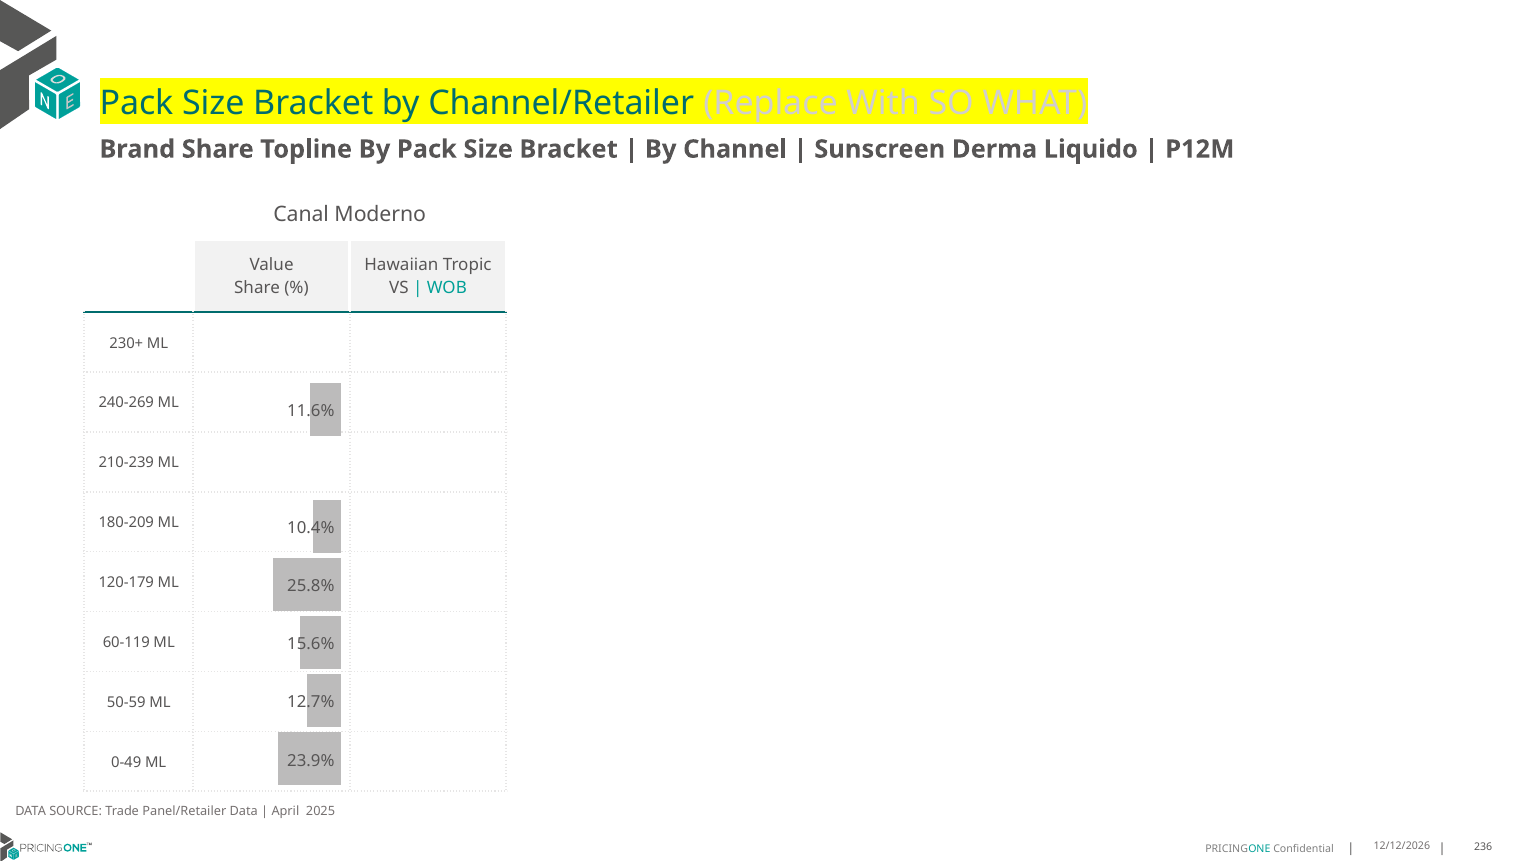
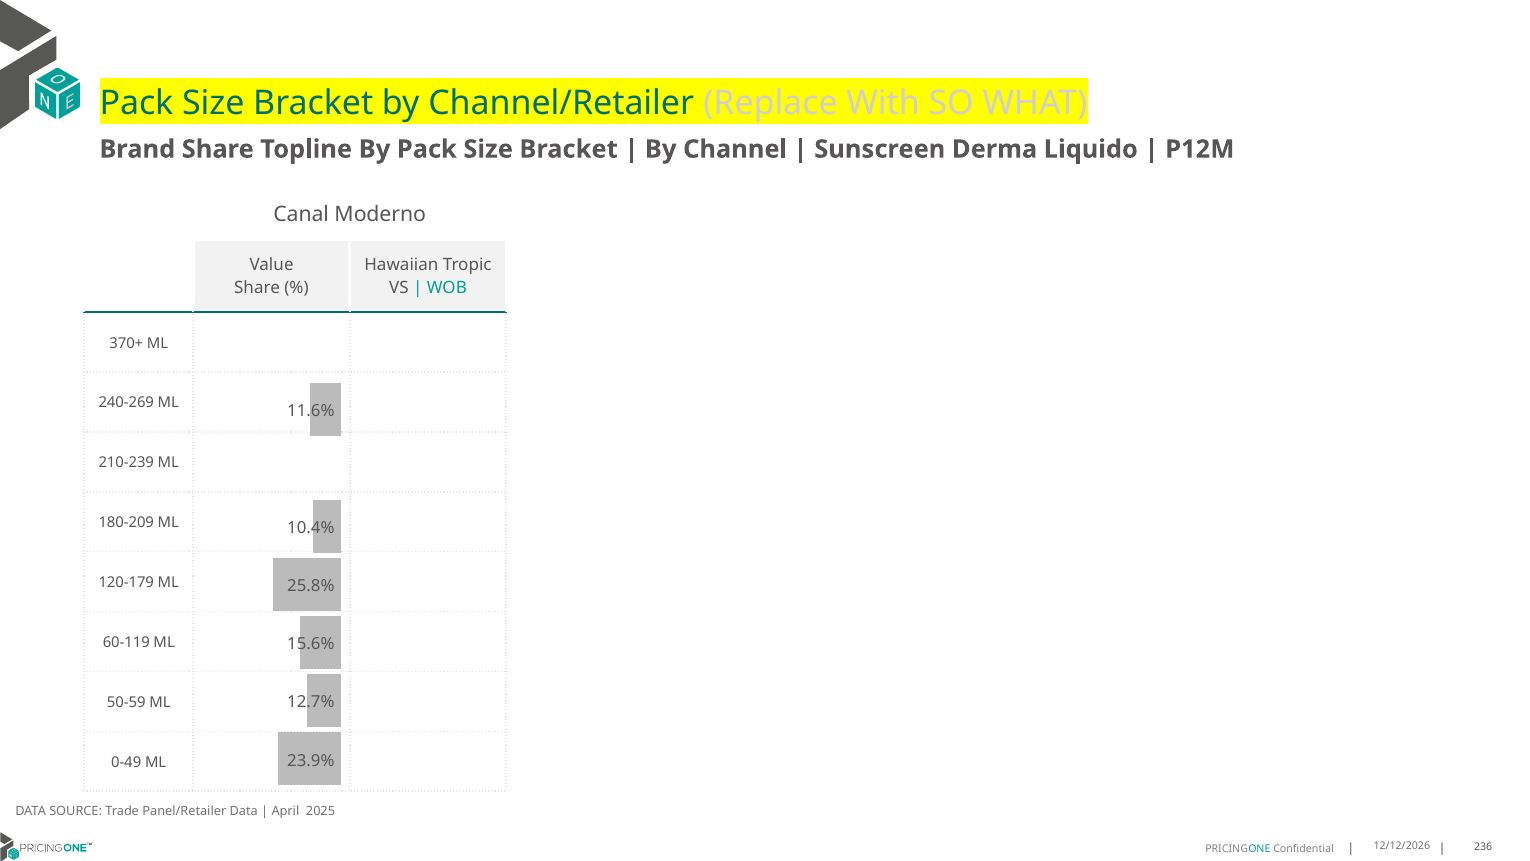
230+: 230+ -> 370+ (126, 343)
